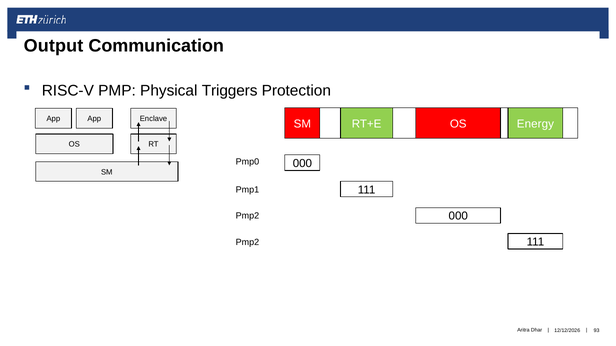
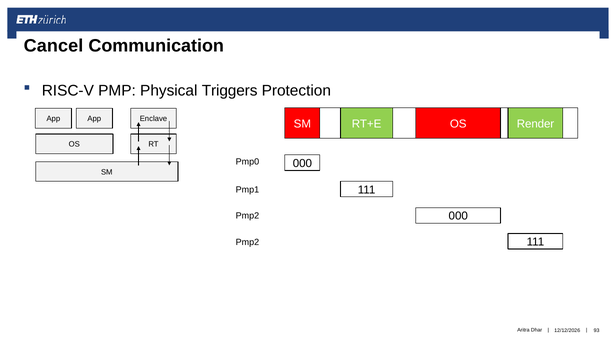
Output: Output -> Cancel (53, 46)
Energy: Energy -> Render (536, 124)
